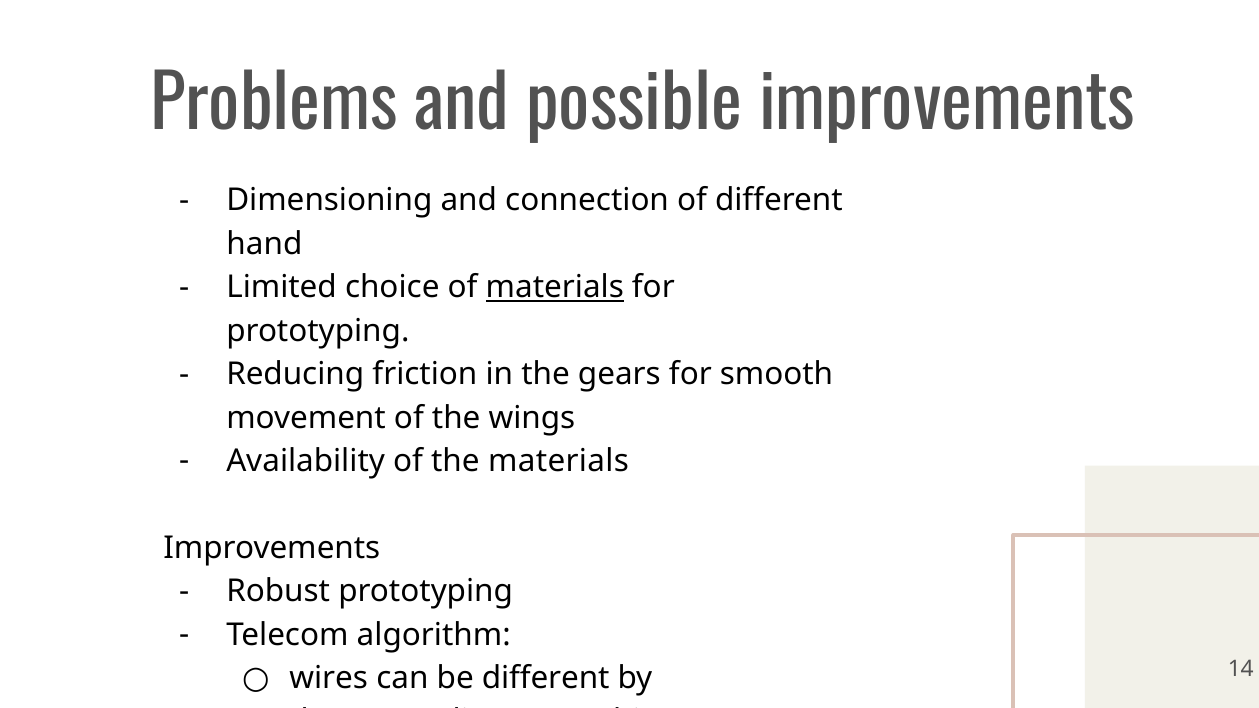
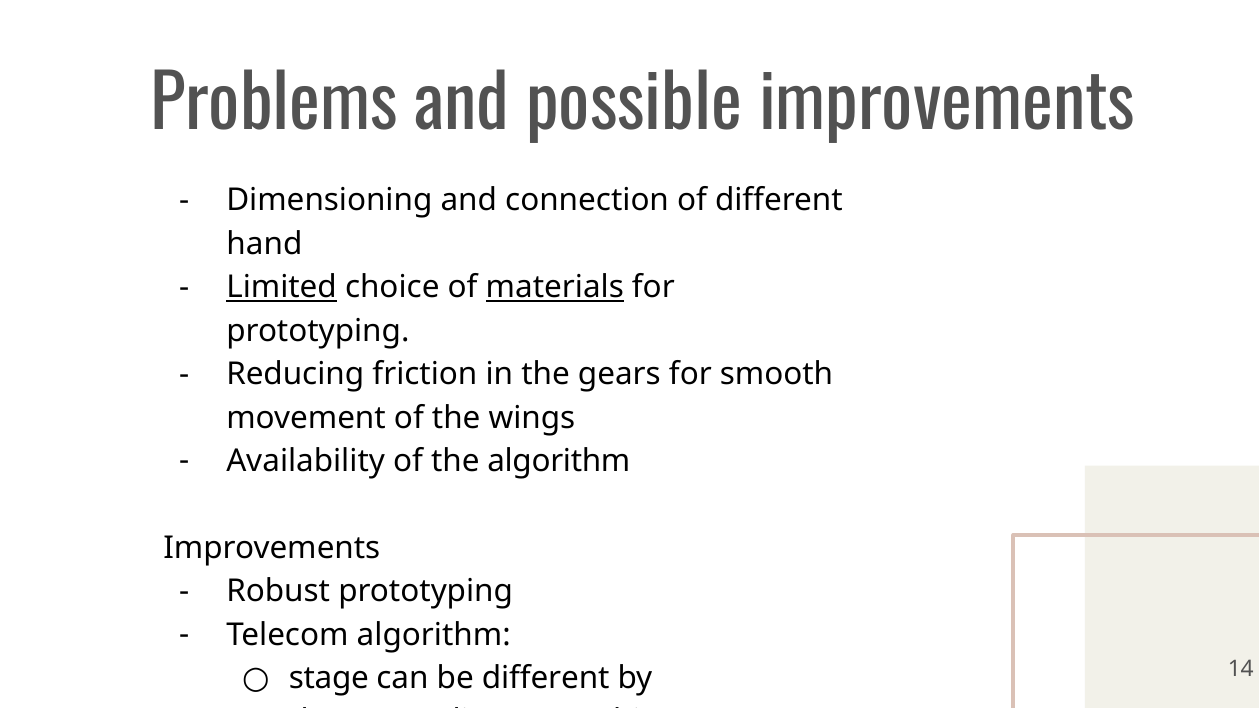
Limited underline: none -> present (282, 288)
the materials: materials -> algorithm (559, 461)
wires: wires -> stage (329, 678)
